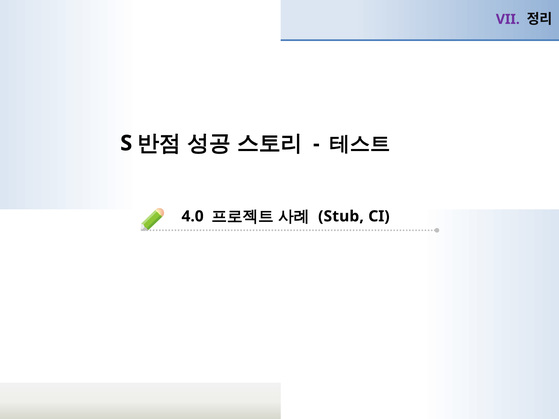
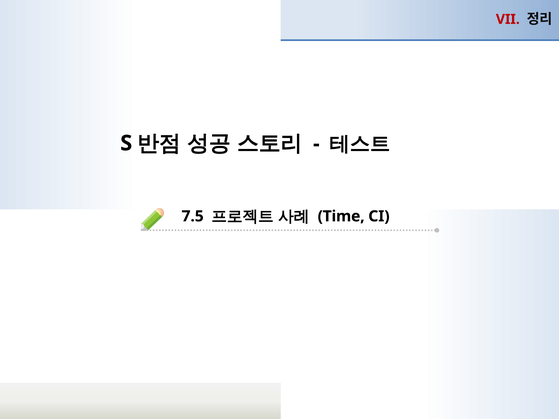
VII colour: purple -> red (508, 19)
4.0: 4.0 -> 7.5 (193, 216)
Stub: Stub -> Time (341, 216)
